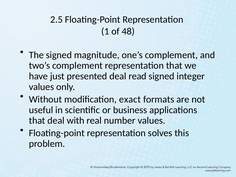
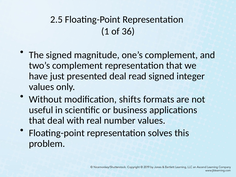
48: 48 -> 36 (128, 31)
exact: exact -> shifts (130, 99)
